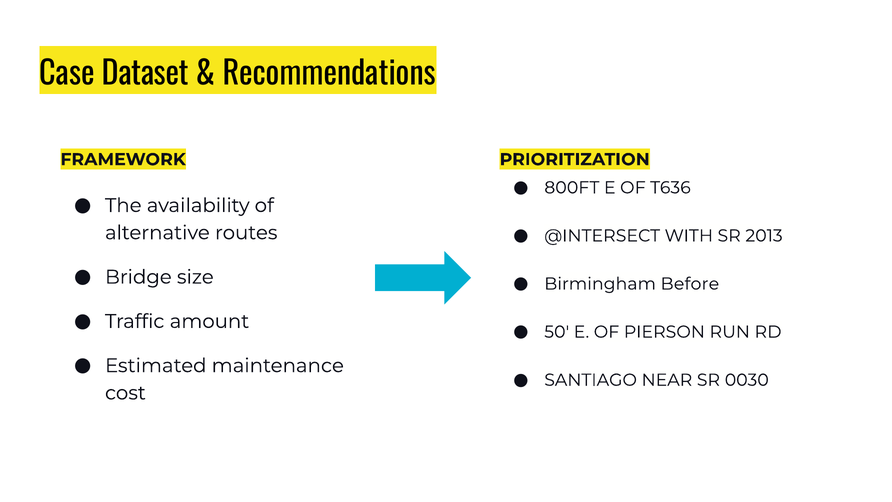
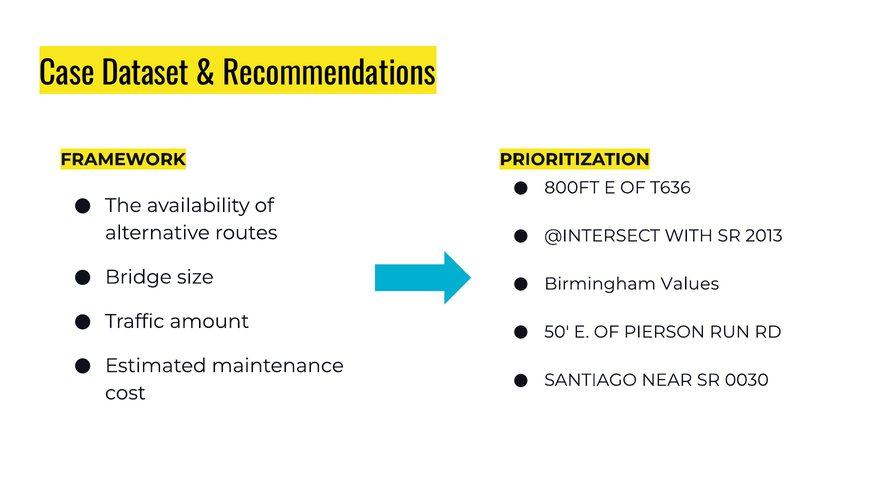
Before: Before -> Values (690, 284)
